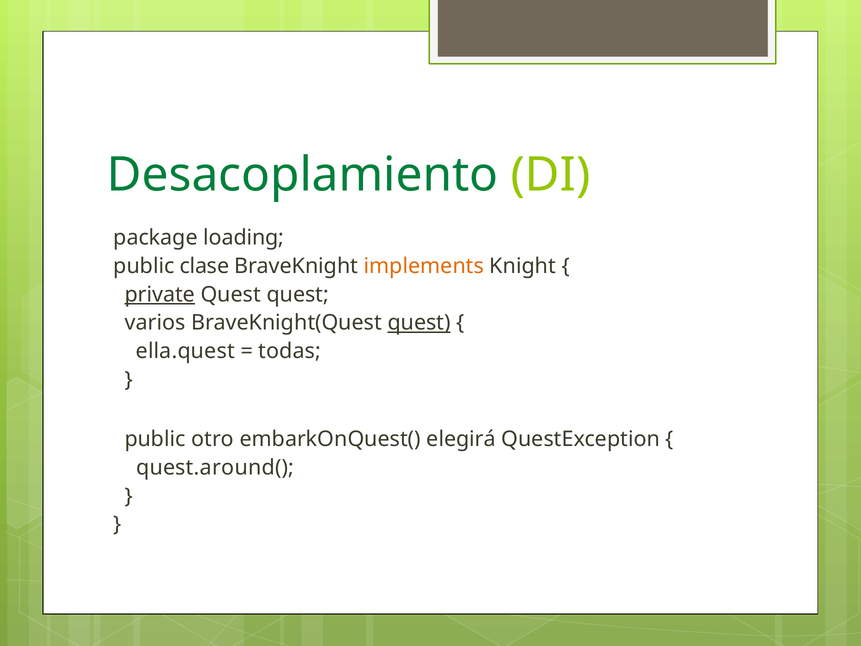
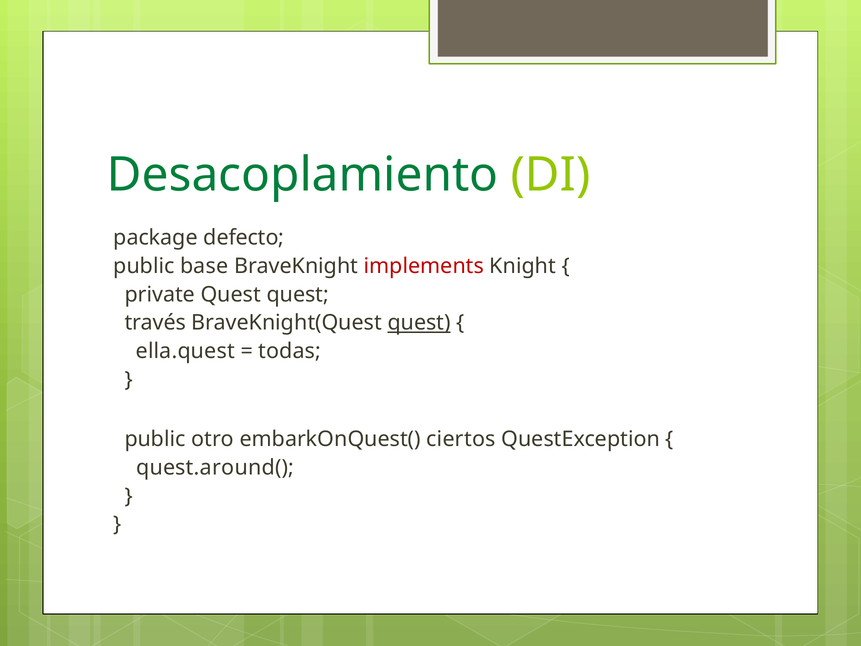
loading: loading -> defecto (244, 238)
clase: clase -> base (204, 266)
implements colour: orange -> red (424, 266)
private underline: present -> none (160, 294)
varios: varios -> través (155, 323)
elegirá: elegirá -> ciertos (461, 439)
